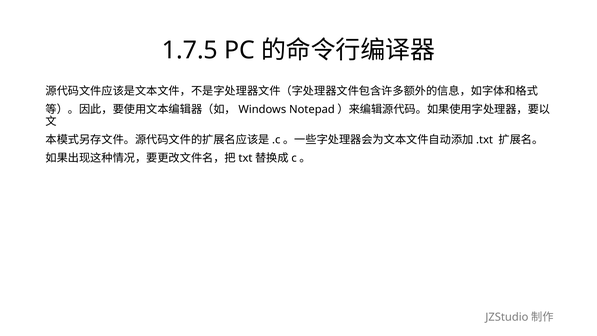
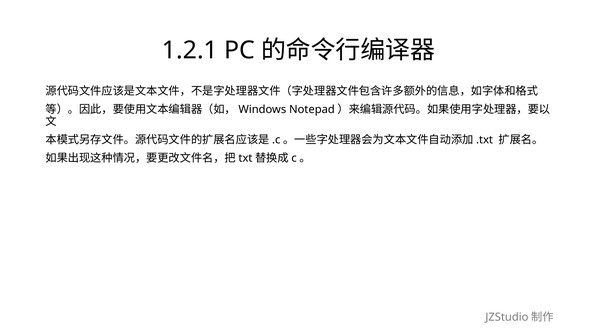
1.7.5: 1.7.5 -> 1.2.1 (190, 50)
